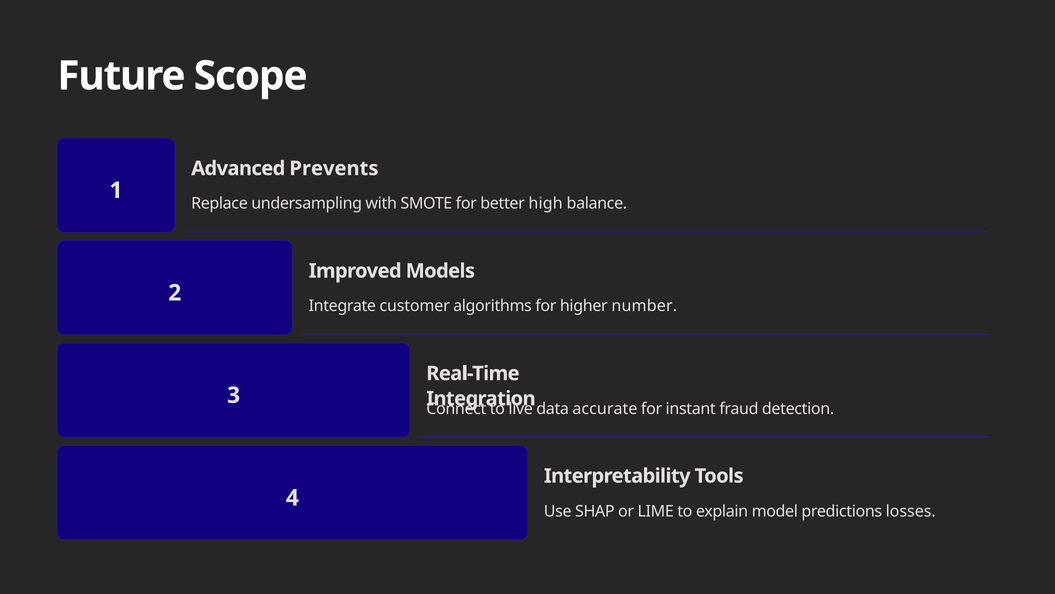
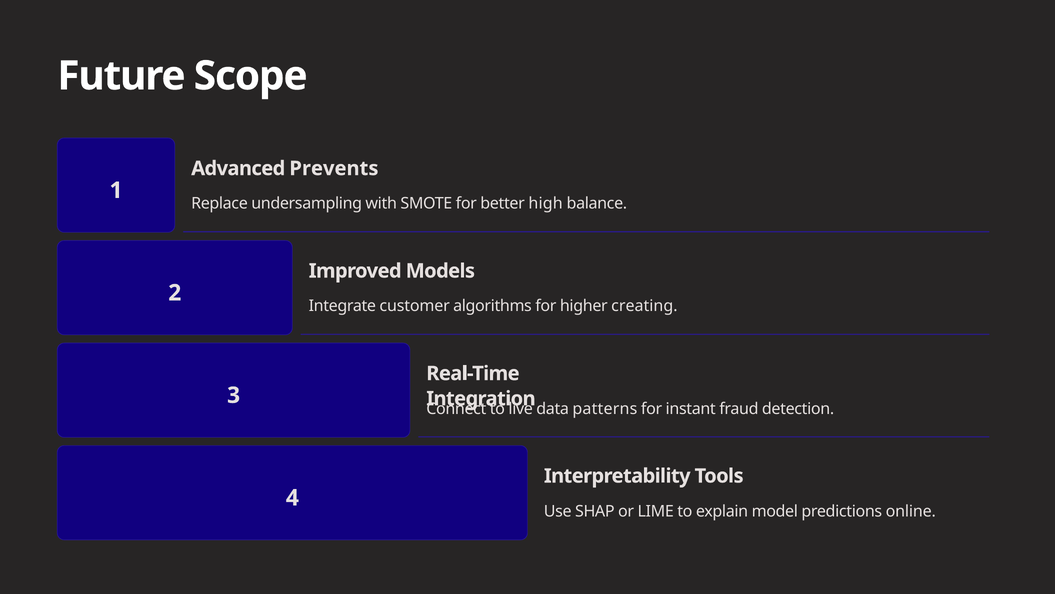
number: number -> creating (644, 306)
accurate: accurate -> patterns (605, 408)
losses: losses -> online (911, 511)
